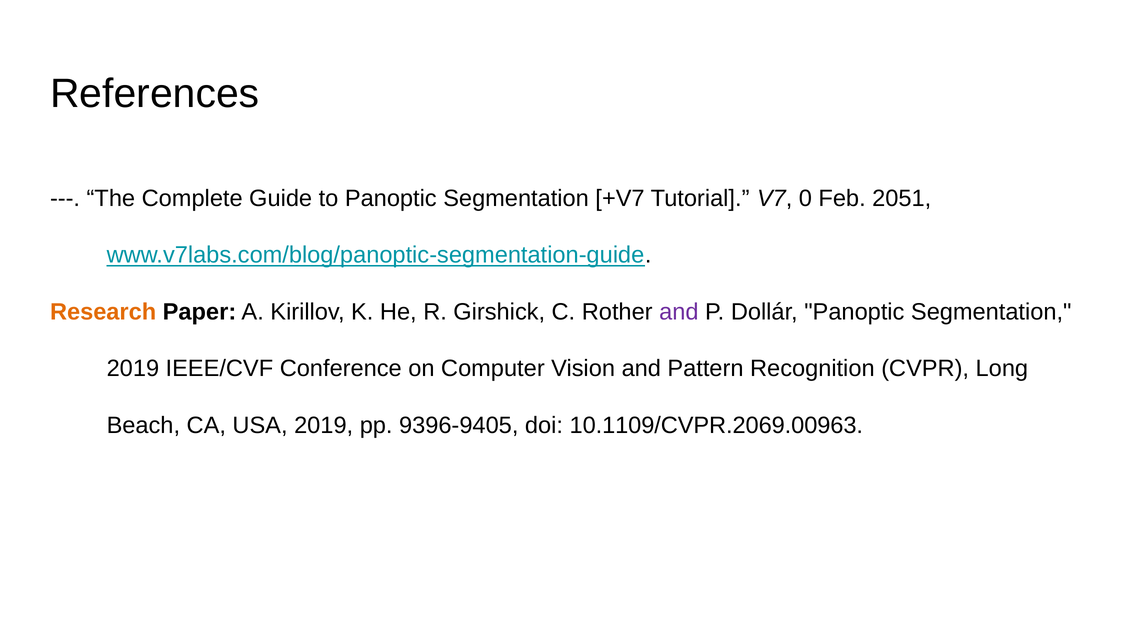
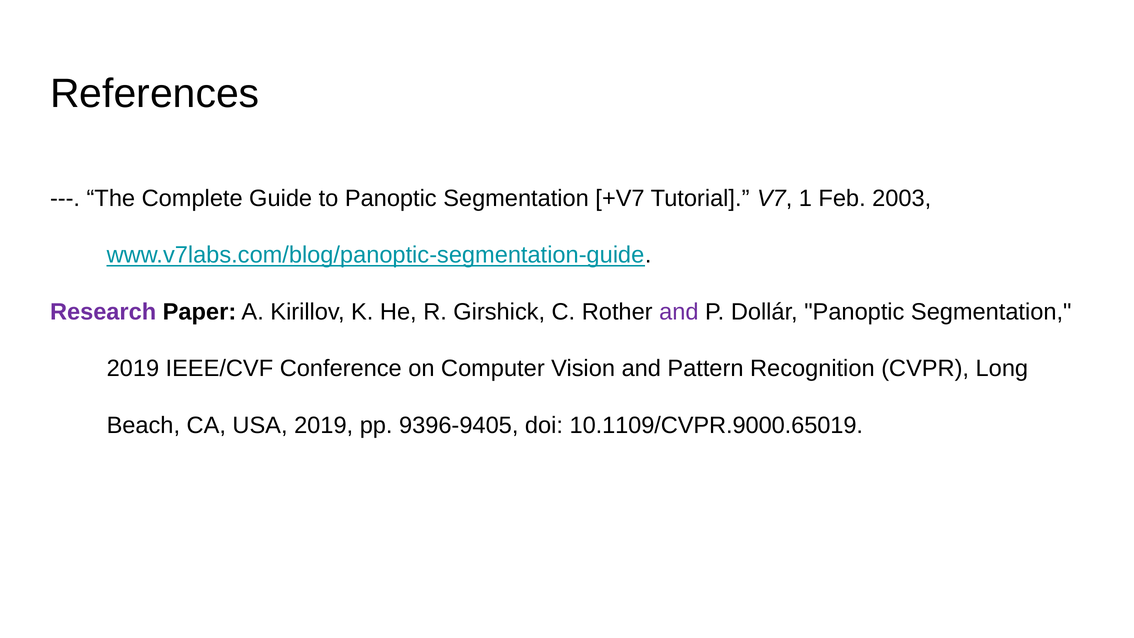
0: 0 -> 1 (805, 198)
2051: 2051 -> 2003 (902, 198)
Research colour: orange -> purple (103, 312)
10.1109/CVPR.2069.00963: 10.1109/CVPR.2069.00963 -> 10.1109/CVPR.9000.65019 (716, 425)
